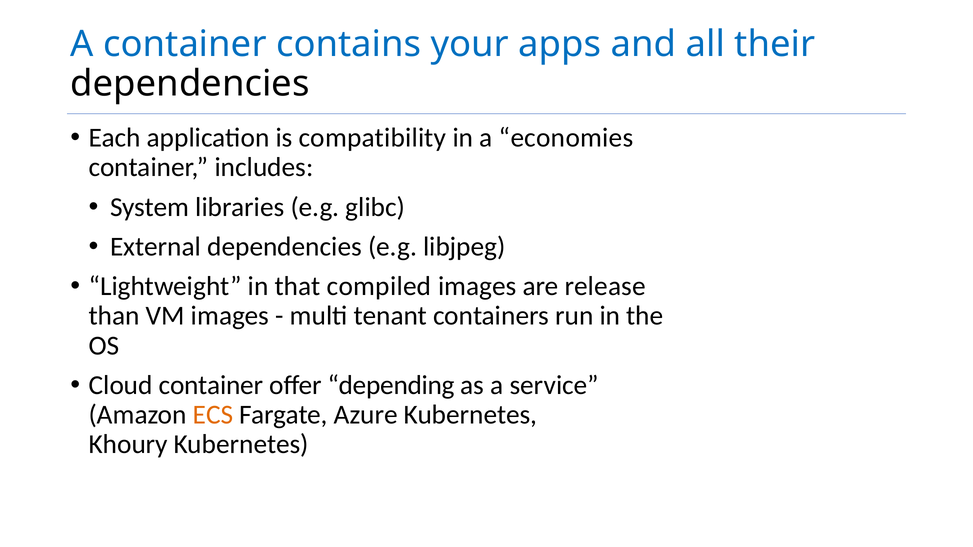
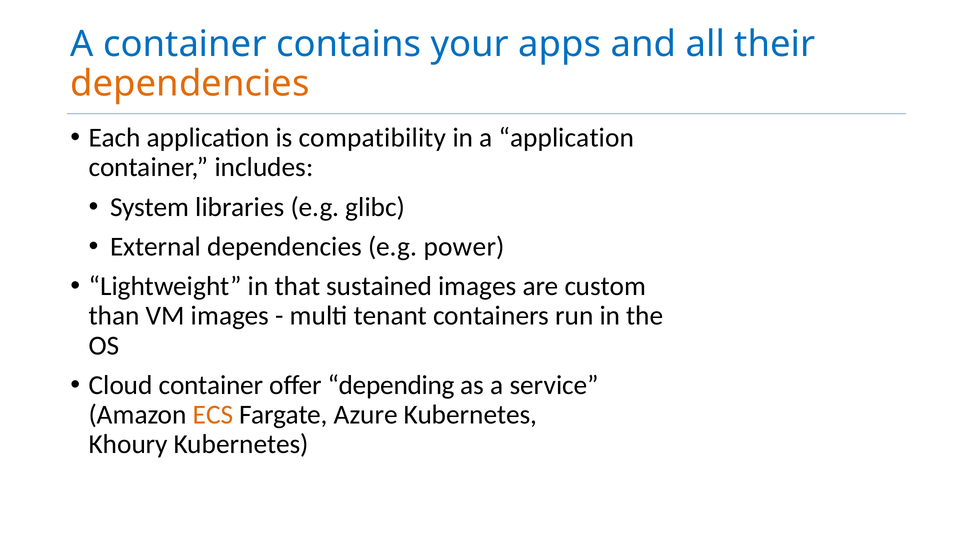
dependencies colour: black -> orange (190, 84)
a economies: economies -> application (566, 138)
libjpeg: libjpeg -> power (464, 247)
compiled: compiled -> sustained (379, 287)
release: release -> custom (605, 287)
